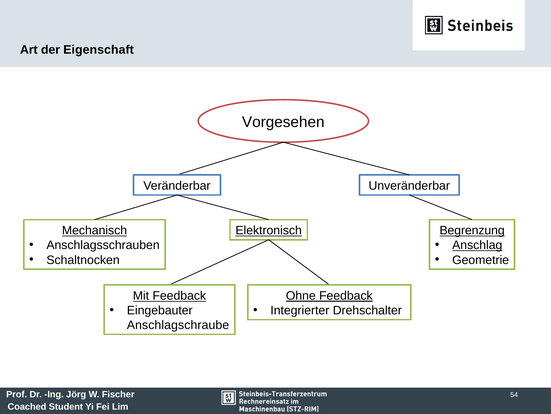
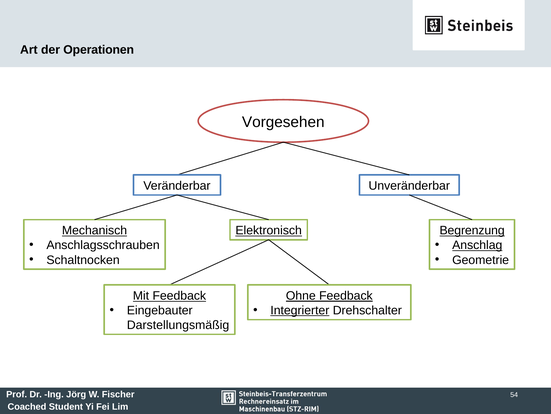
Eigenschaft: Eigenschaft -> Operationen (99, 50)
Integrierter underline: none -> present (300, 310)
Anschlagschraube: Anschlagschraube -> Darstellungsmäßig (178, 325)
